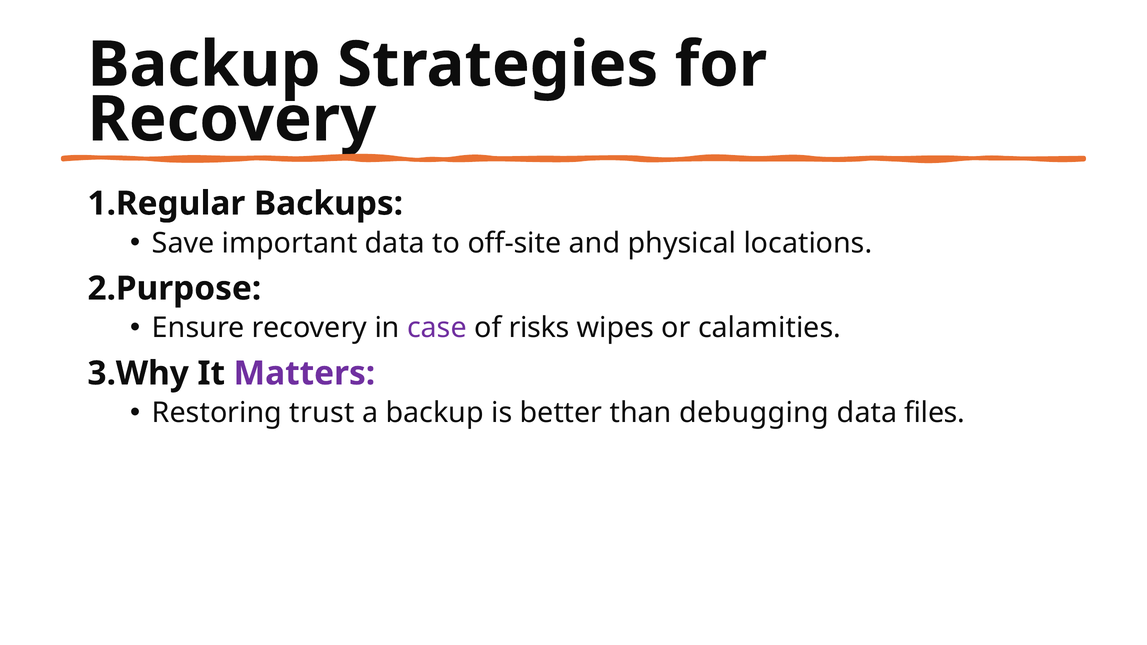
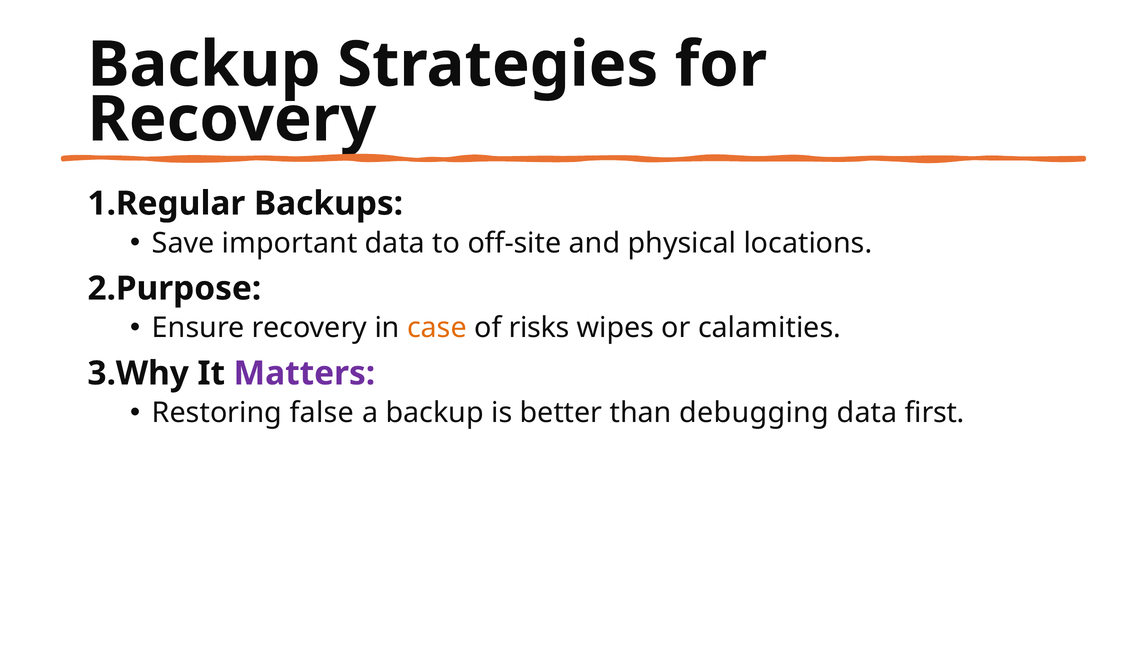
case colour: purple -> orange (437, 328)
trust: trust -> false (322, 413)
files: files -> first (935, 413)
